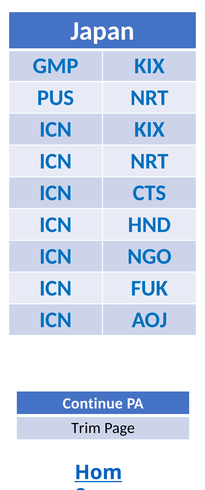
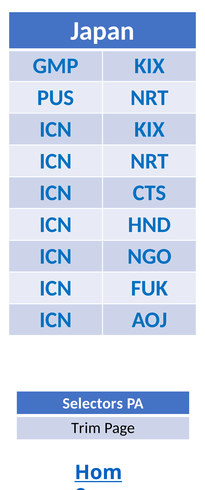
Continue: Continue -> Selectors (93, 404)
